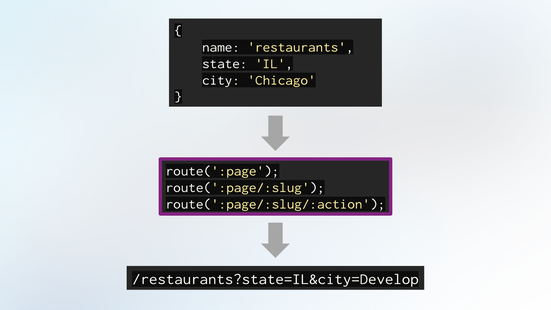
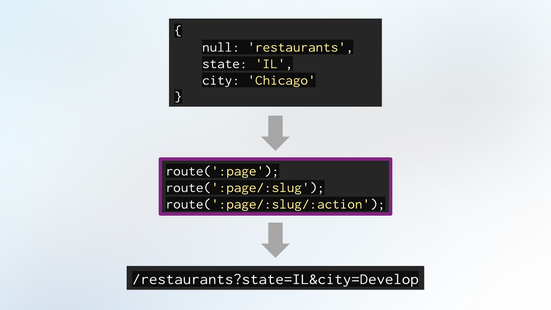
name: name -> null (221, 47)
